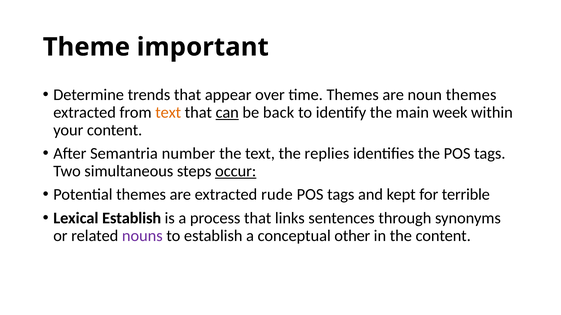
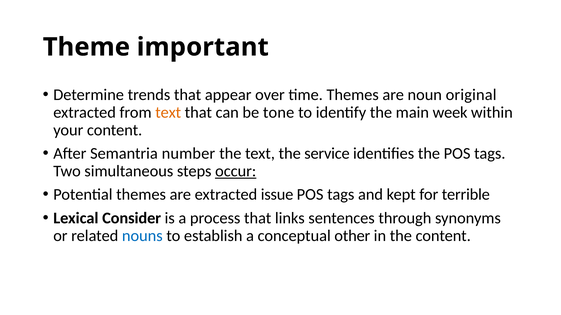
noun themes: themes -> original (471, 95)
can underline: present -> none (227, 113)
back: back -> tone (279, 113)
replies: replies -> service (327, 154)
rude: rude -> issue (277, 195)
Lexical Establish: Establish -> Consider (132, 218)
nouns colour: purple -> blue (142, 236)
